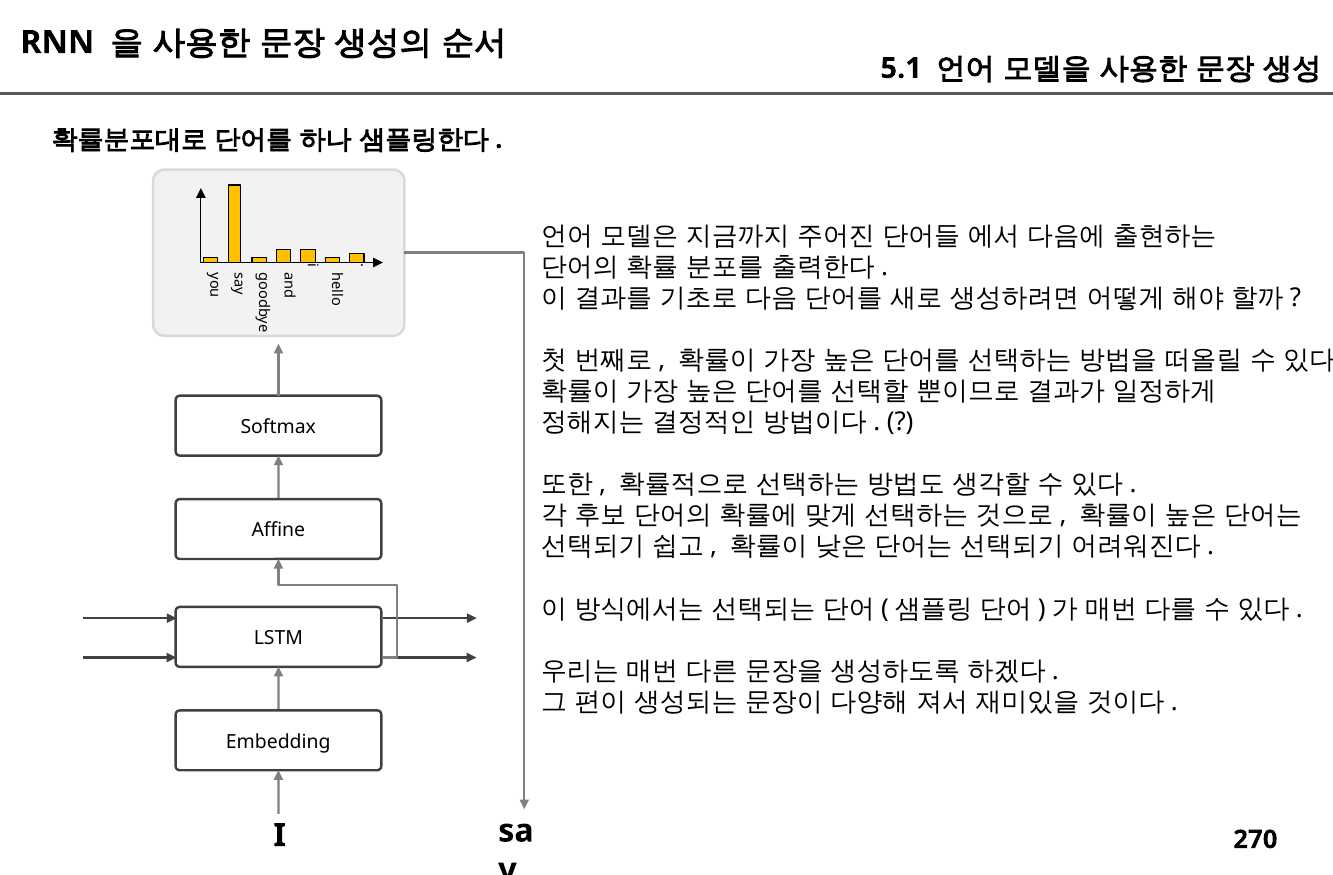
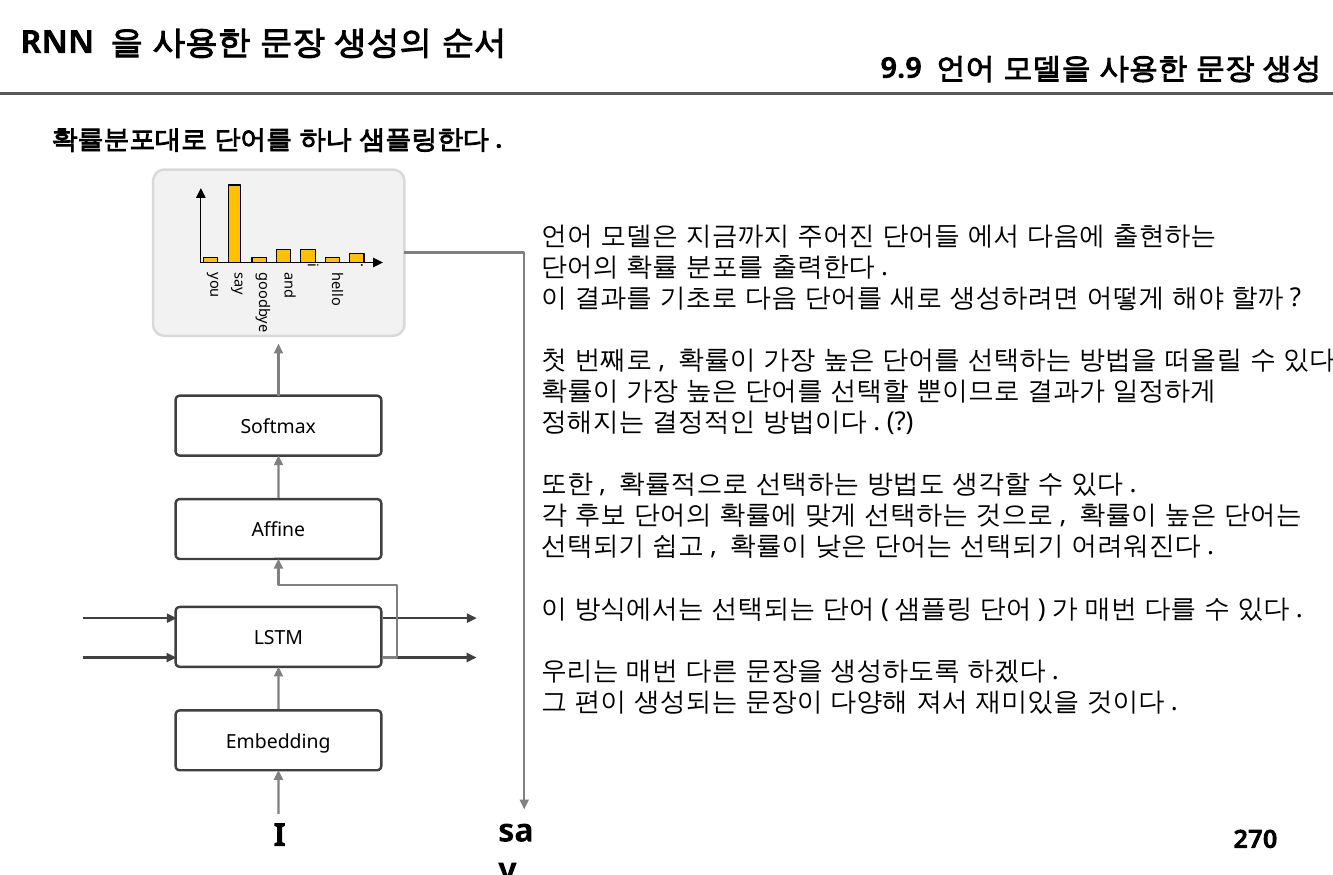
5.1: 5.1 -> 9.9 (901, 68)
